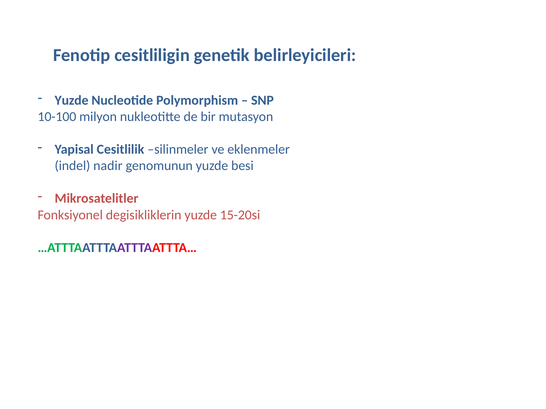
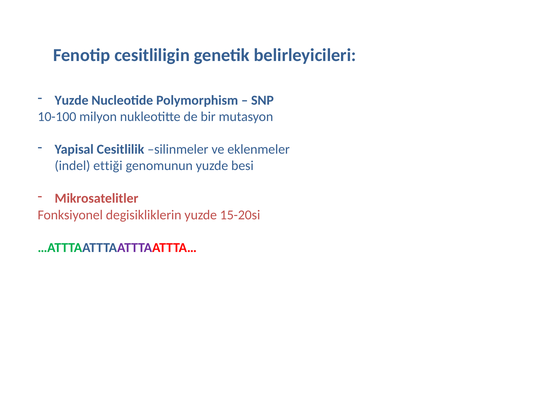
nadir: nadir -> ettiği (108, 166)
